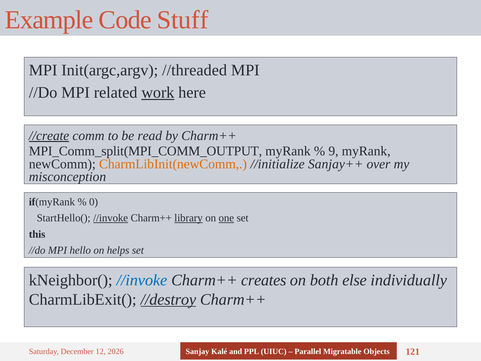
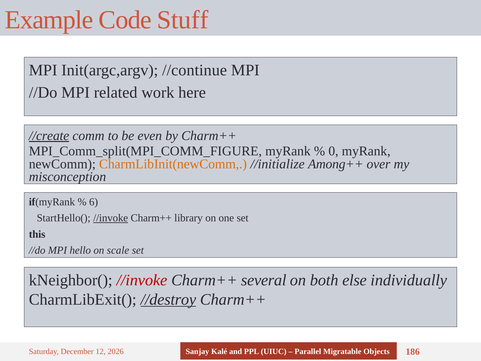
//threaded: //threaded -> //continue (195, 70)
work underline: present -> none (158, 93)
read: read -> even (150, 136)
MPI_Comm_split(MPI_COMM_OUTPUT: MPI_Comm_split(MPI_COMM_OUTPUT -> MPI_Comm_split(MPI_COMM_FIGURE (145, 151)
9: 9 -> 0 (333, 151)
Sanjay++: Sanjay++ -> Among++ (336, 164)
0: 0 -> 6 (94, 202)
library underline: present -> none (189, 218)
one underline: present -> none (226, 218)
helps: helps -> scale (118, 250)
//invoke colour: blue -> red (142, 280)
creates: creates -> several (264, 280)
121: 121 -> 186 (413, 352)
